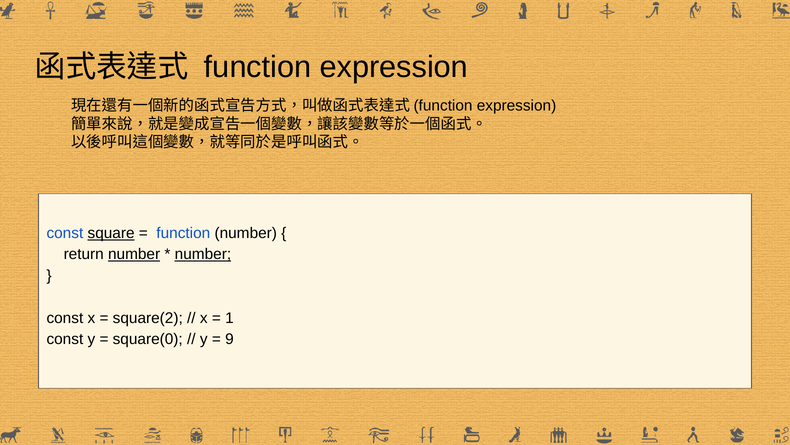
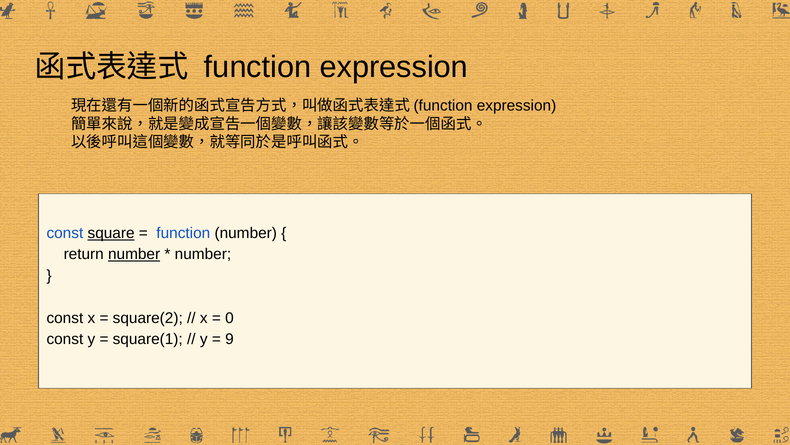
number underline: present -> none (203, 254)
1: 1 -> 0 (229, 317)
square(0: square(0 -> square(1 (148, 339)
